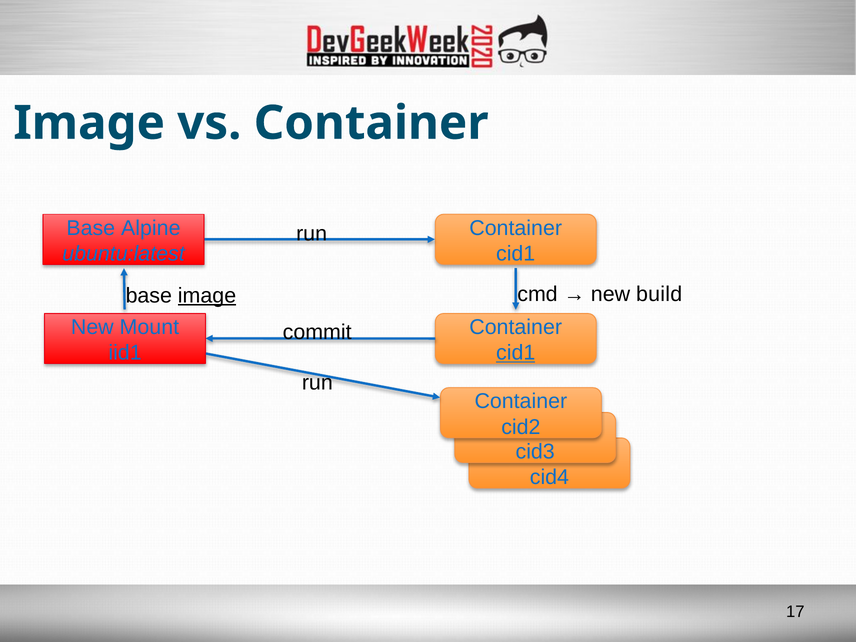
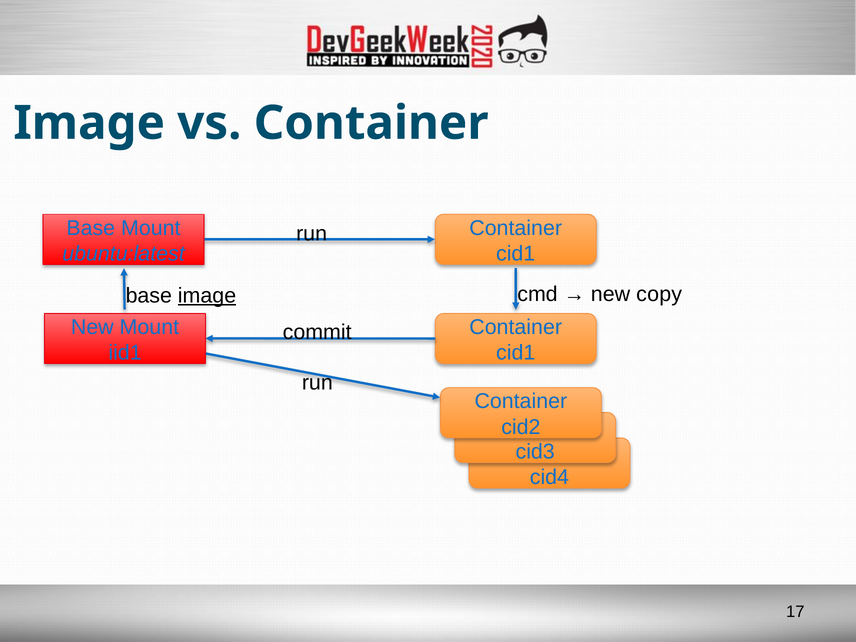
Base Alpine: Alpine -> Mount (151, 228)
build: build -> copy (659, 294)
cid1 underline: present -> none (516, 353)
